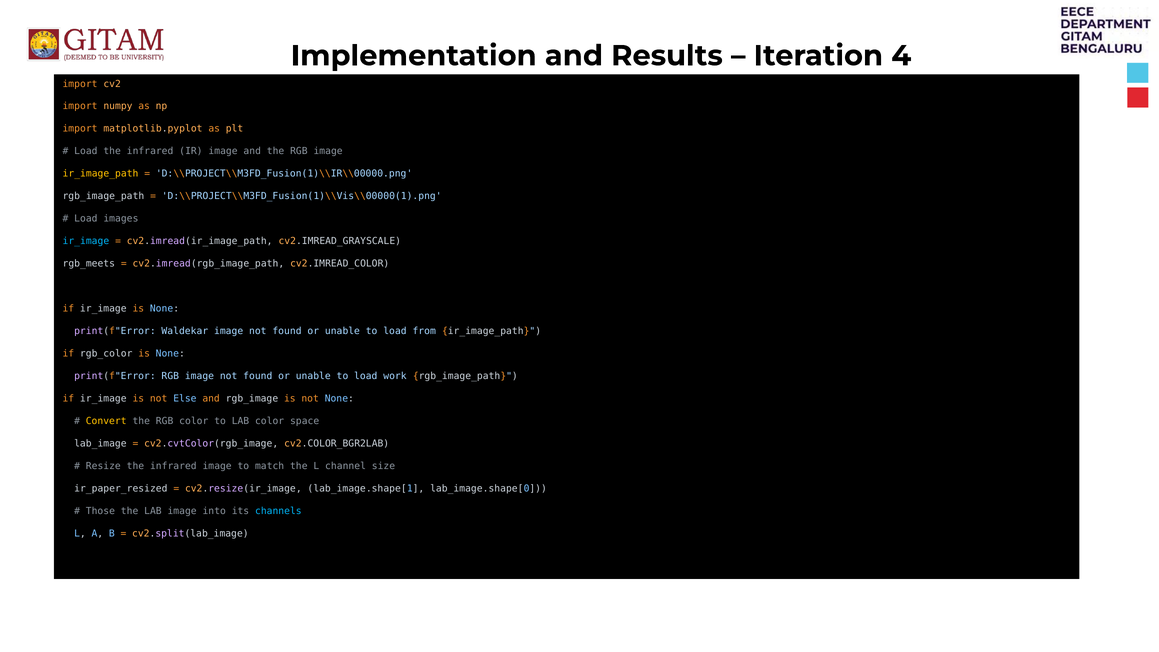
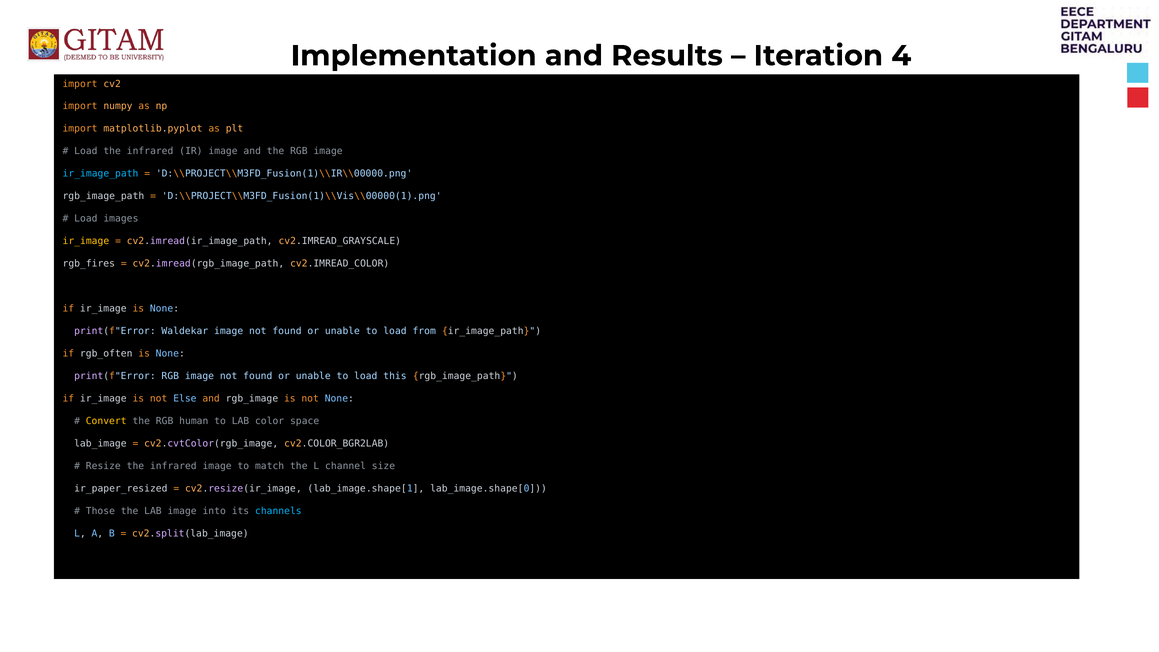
ir_image_path colour: yellow -> light blue (101, 174)
ir_image colour: light blue -> yellow (86, 241)
rgb_meets: rgb_meets -> rgb_fires (89, 264)
rgb_color: rgb_color -> rgb_often (106, 354)
work: work -> this (395, 376)
RGB color: color -> human (194, 421)
